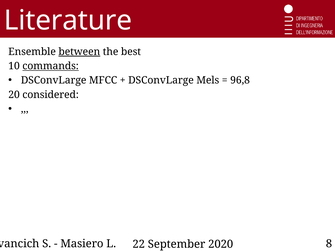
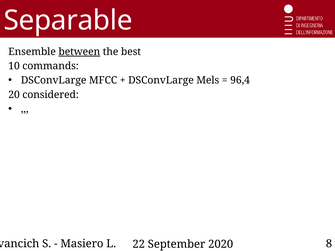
Literature: Literature -> Separable (68, 20)
commands underline: present -> none (51, 66)
96,8: 96,8 -> 96,4 (240, 80)
